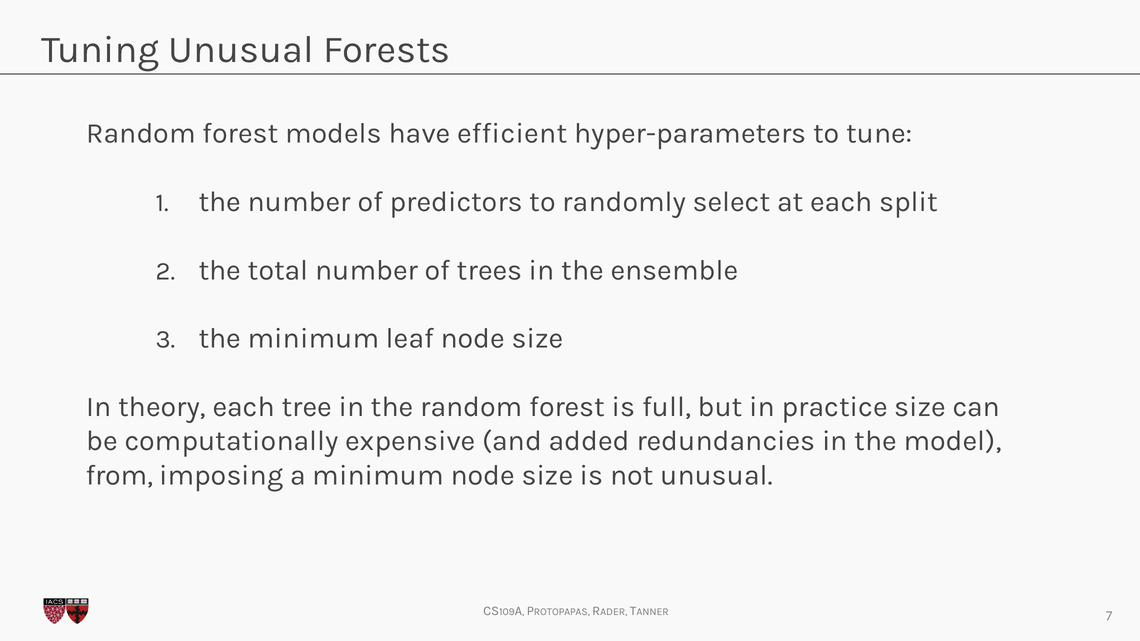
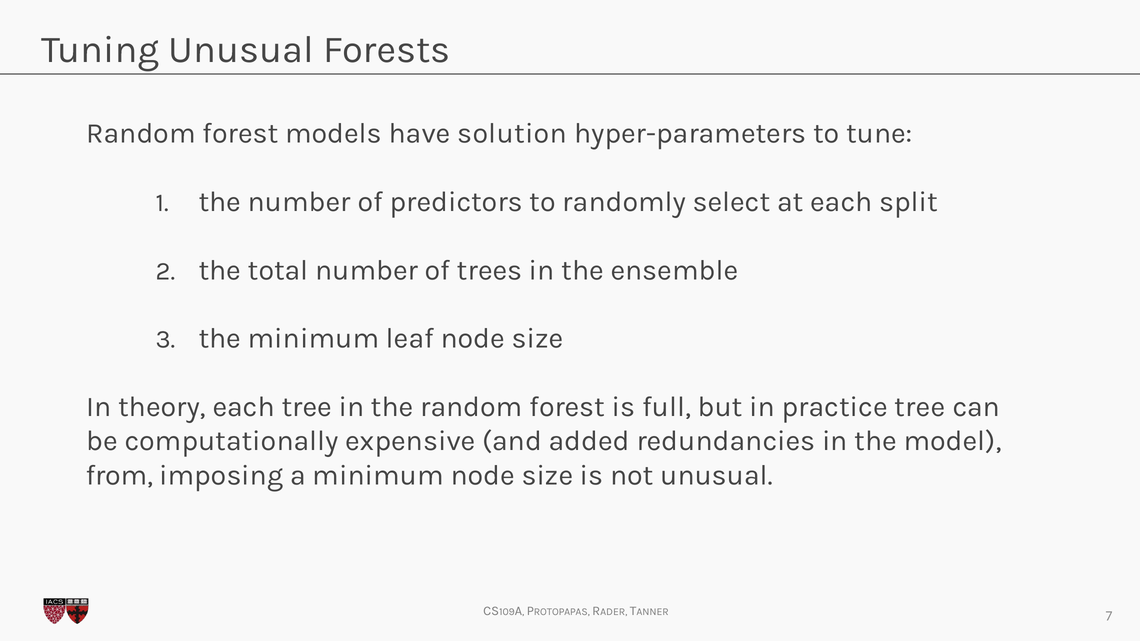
efficient: efficient -> solution (512, 133)
practice size: size -> tree (920, 407)
